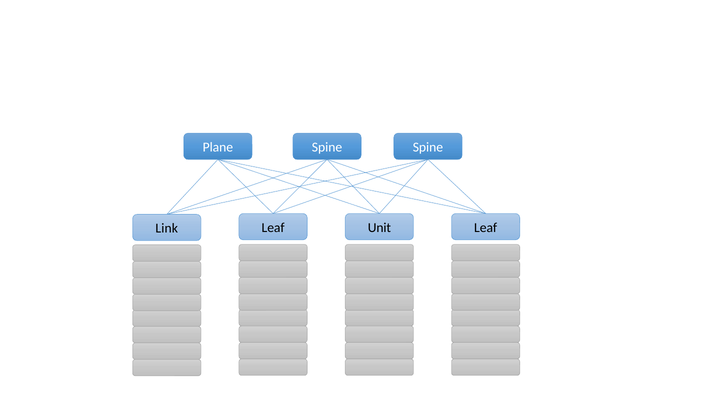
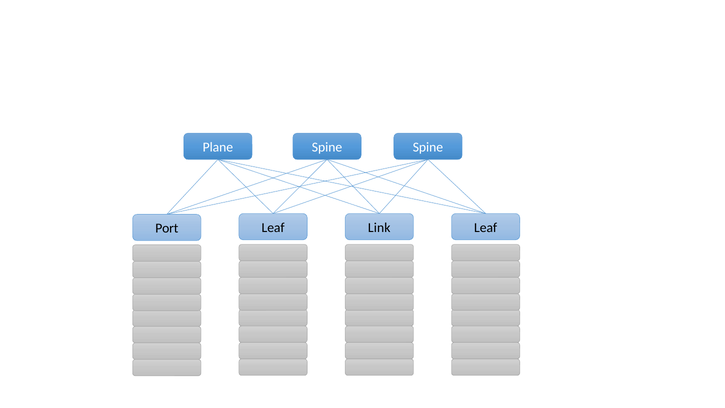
Link: Link -> Port (167, 228)
Unit: Unit -> Link (379, 228)
